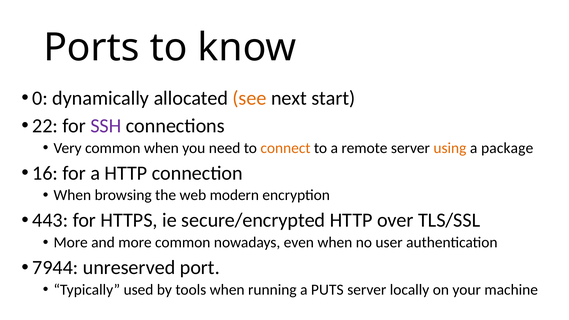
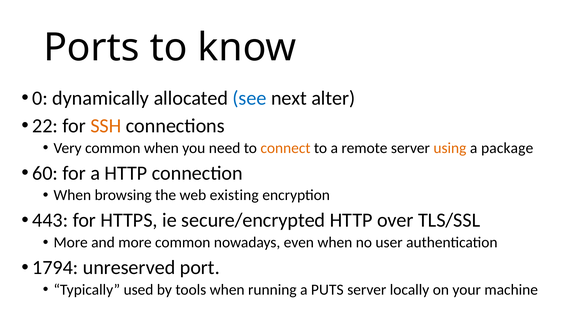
see colour: orange -> blue (250, 98)
start: start -> alter (333, 98)
SSH colour: purple -> orange (106, 126)
16: 16 -> 60 (45, 173)
modern: modern -> existing (234, 195)
7944: 7944 -> 1794 (55, 268)
